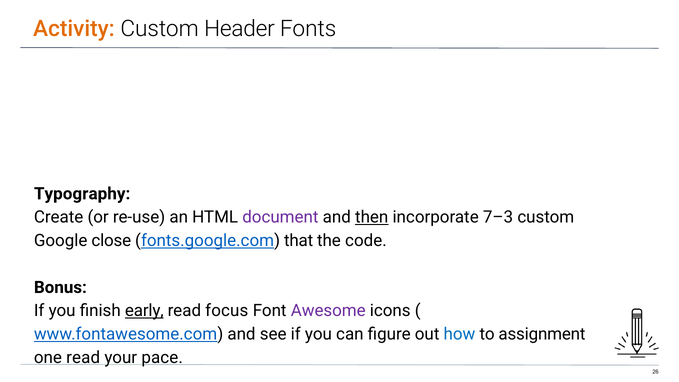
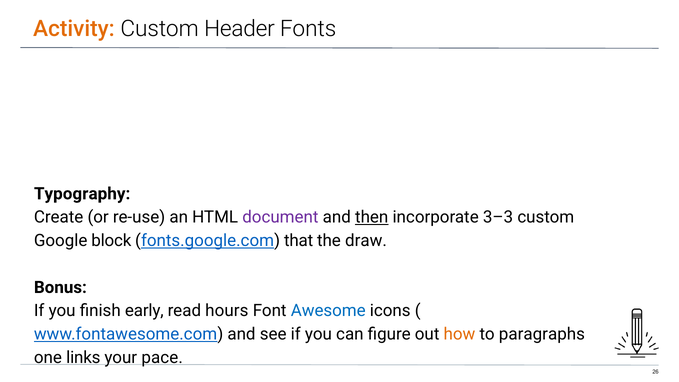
7–3: 7–3 -> 3–3 (498, 217)
close: close -> block (111, 240)
code: code -> draw (366, 240)
early underline: present -> none (144, 311)
focus: focus -> hours (227, 311)
Awesome colour: purple -> blue (328, 311)
how colour: blue -> orange (459, 334)
assignment: assignment -> paragraphs (542, 334)
one read: read -> links (83, 358)
